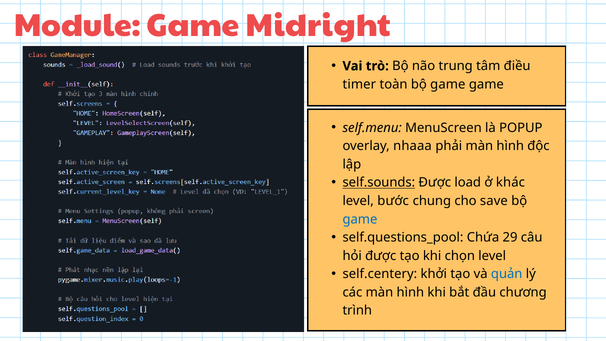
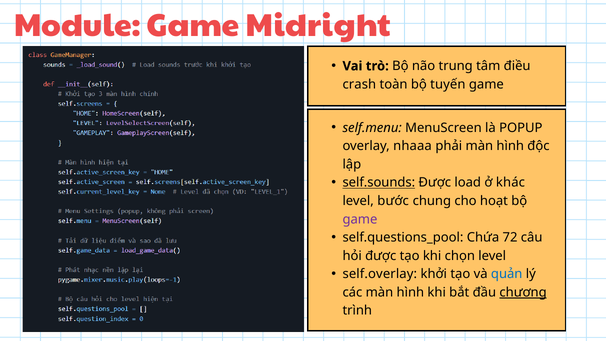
timer: timer -> crash (359, 84)
toàn bộ game: game -> tuyến (448, 84)
save: save -> hoạt (494, 201)
game colour: blue -> purple (360, 219)
29: 29 -> 72 (510, 237)
self.centery: self.centery -> self.overlay (380, 274)
chương underline: none -> present (523, 292)
